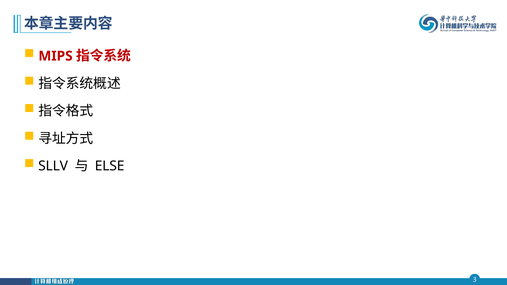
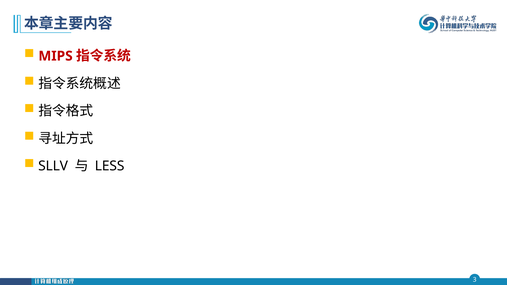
ELSE: ELSE -> LESS (110, 166)
